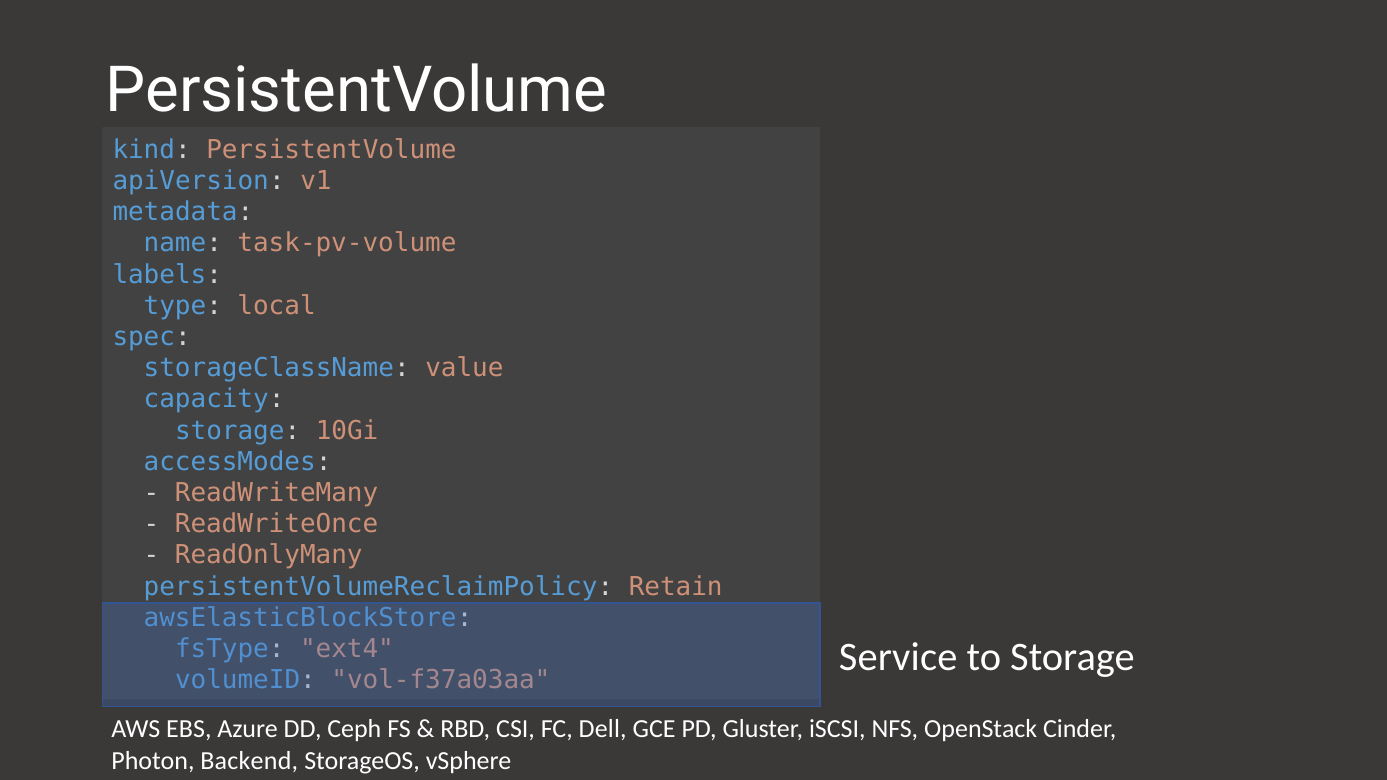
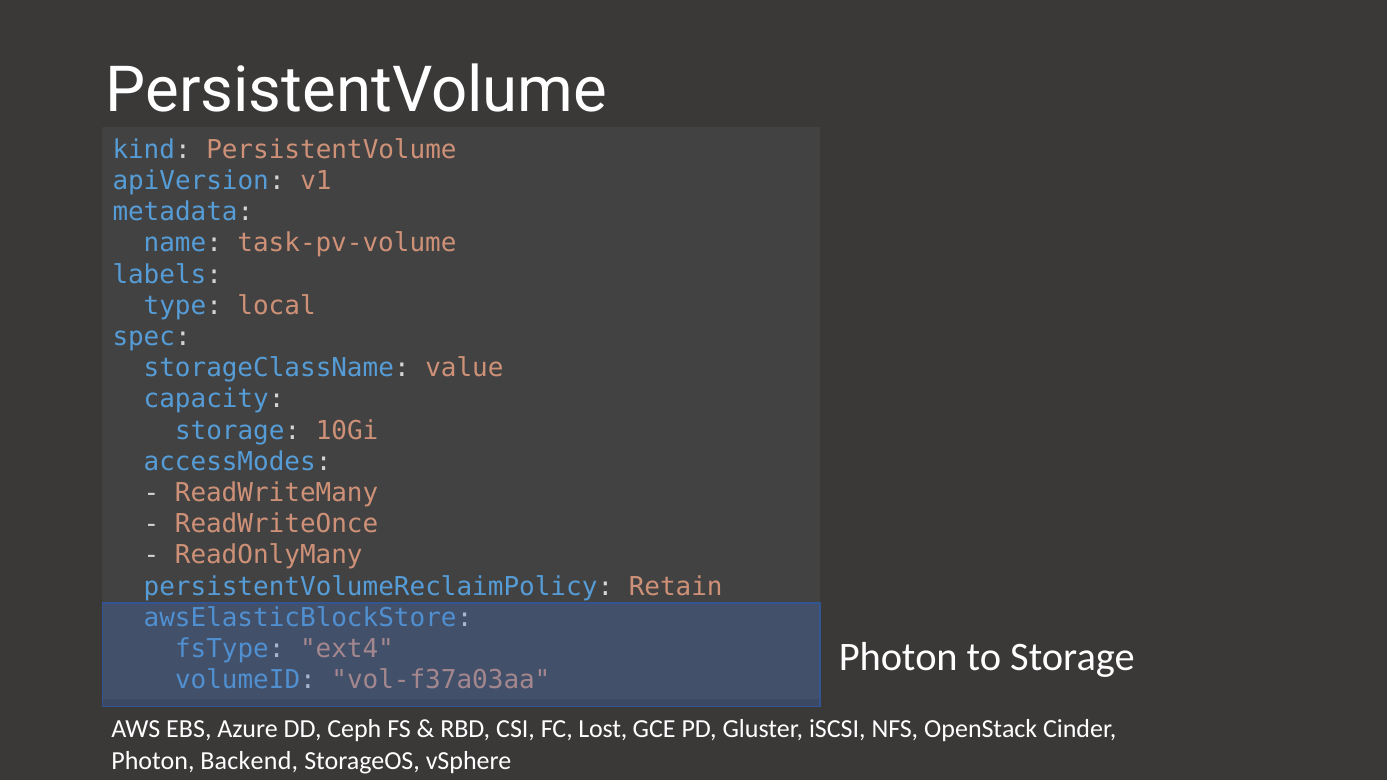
Service: Service -> Photon (898, 658)
Dell: Dell -> Lost (603, 729)
